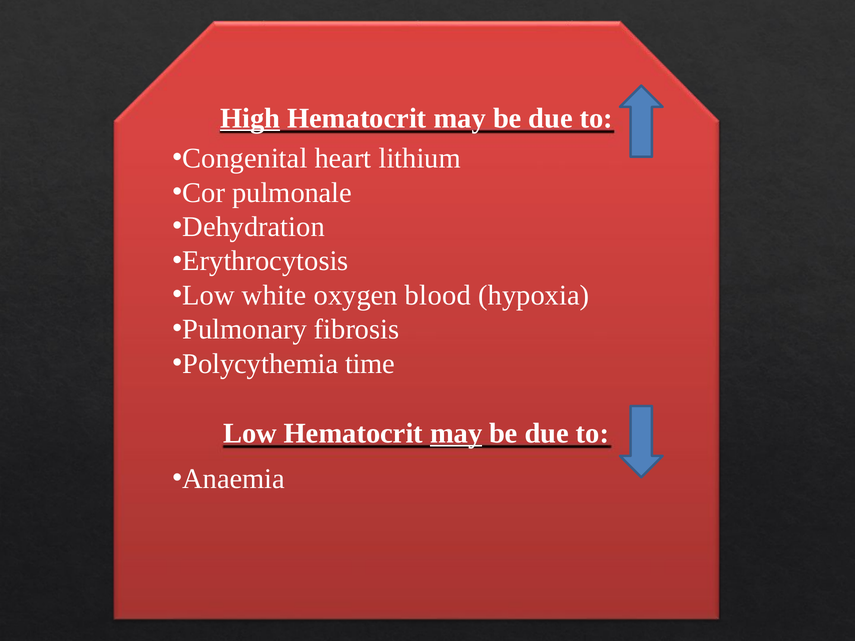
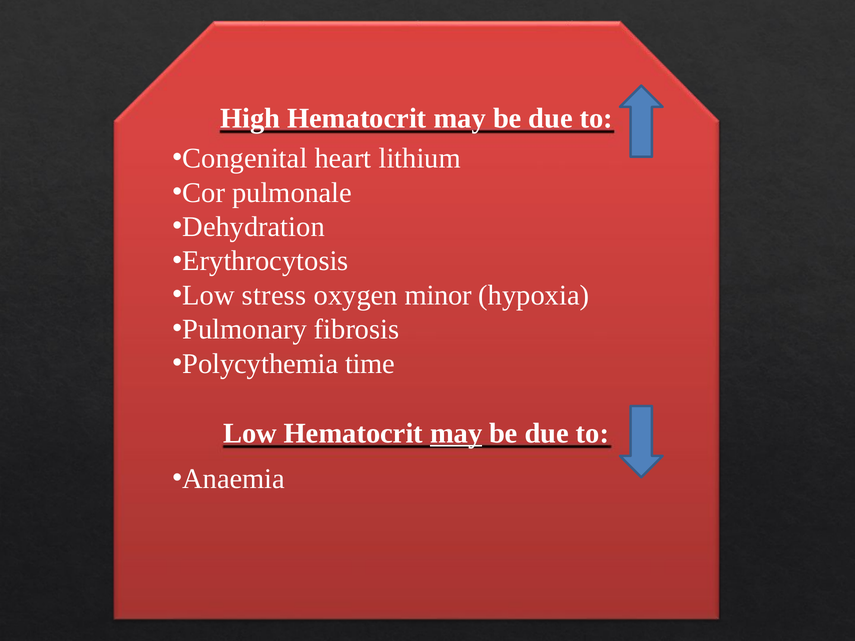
High underline: present -> none (250, 118)
white: white -> stress (274, 295)
blood: blood -> minor (438, 295)
